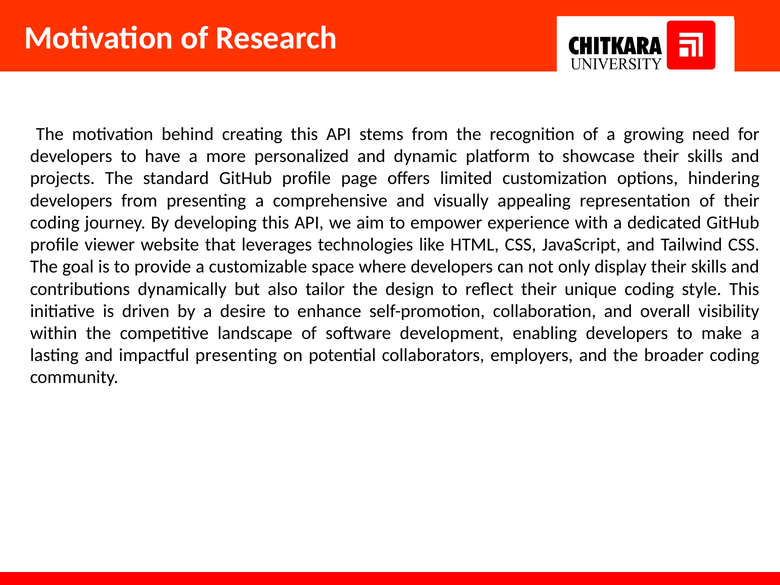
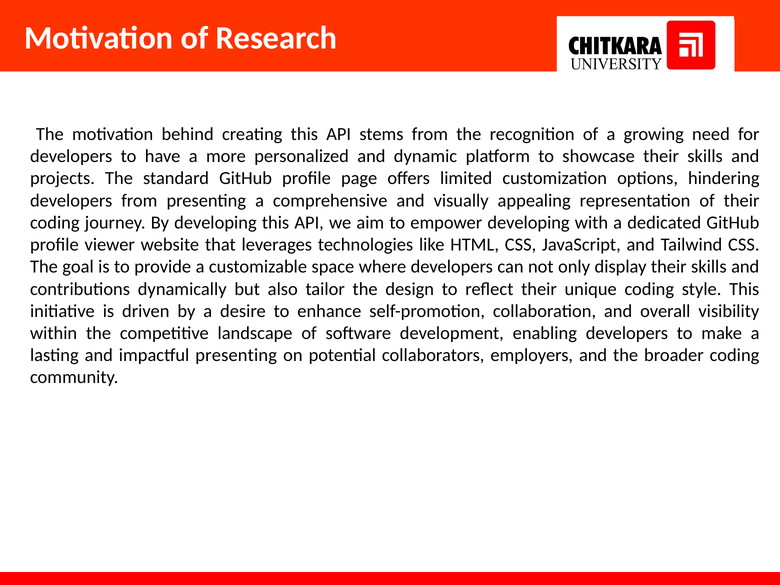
empower experience: experience -> developing (529, 223)
